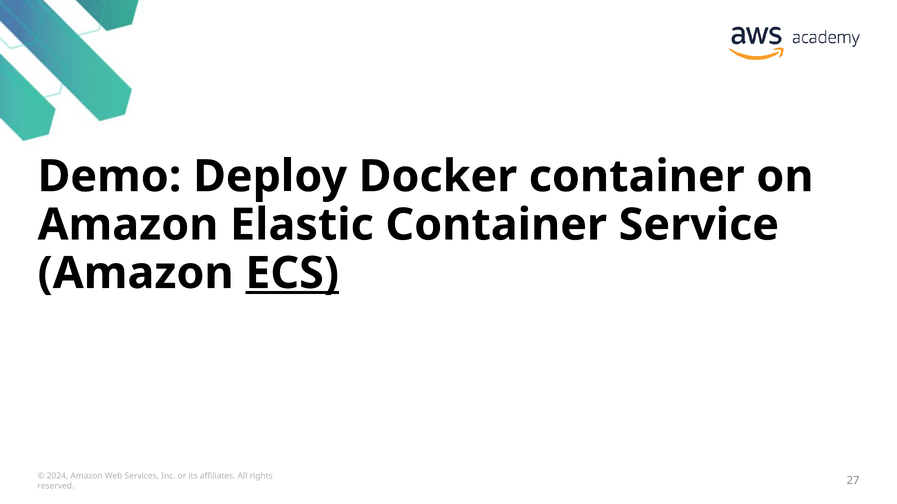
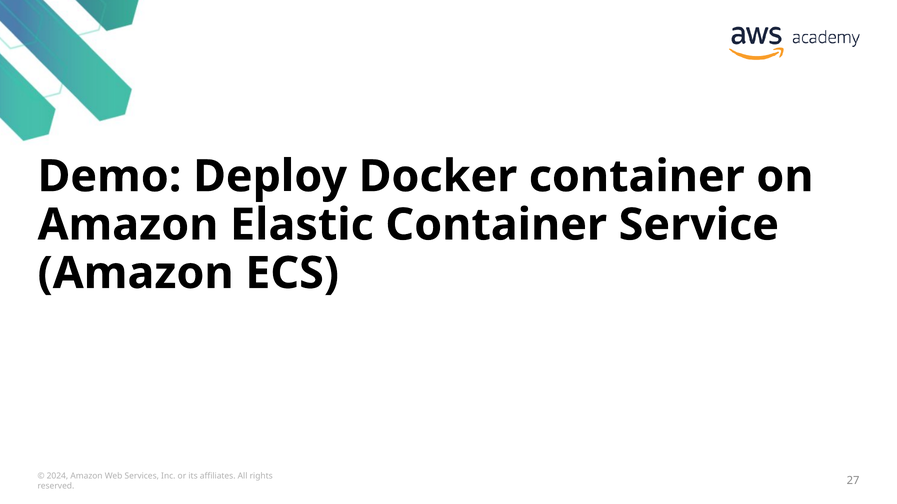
ECS underline: present -> none (292, 274)
